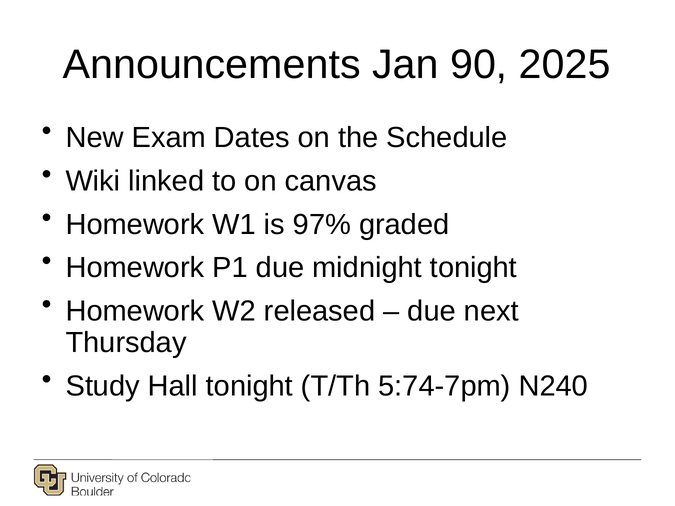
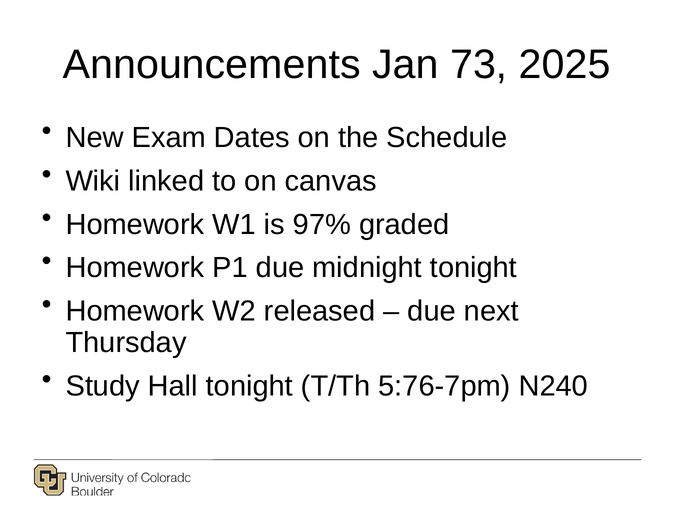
90: 90 -> 73 (479, 65)
5:74-7pm: 5:74-7pm -> 5:76-7pm (444, 386)
